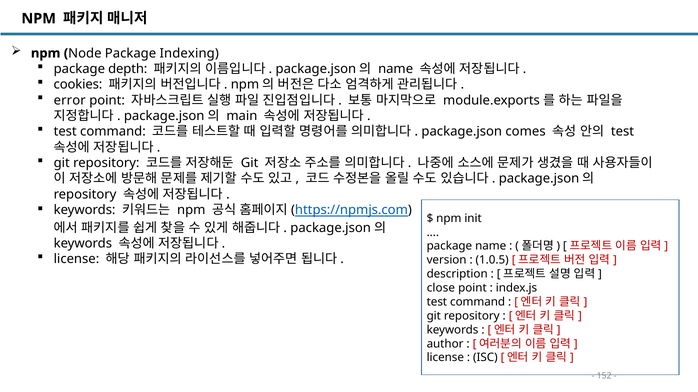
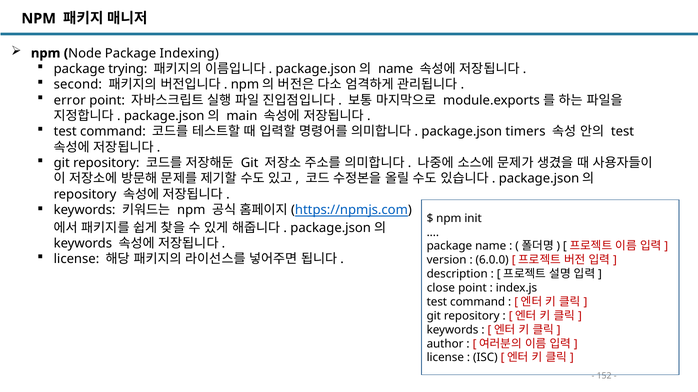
depth: depth -> trying (128, 69)
cookies: cookies -> second (78, 85)
comes: comes -> timers (526, 132)
1.0.5: 1.0.5 -> 6.0.0 (492, 261)
